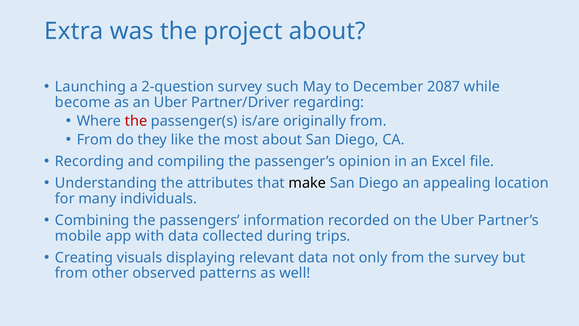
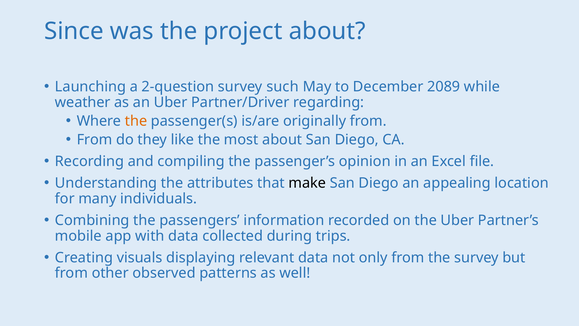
Extra: Extra -> Since (74, 31)
2087: 2087 -> 2089 (444, 87)
become: become -> weather (83, 102)
the colour: red -> orange (136, 121)
